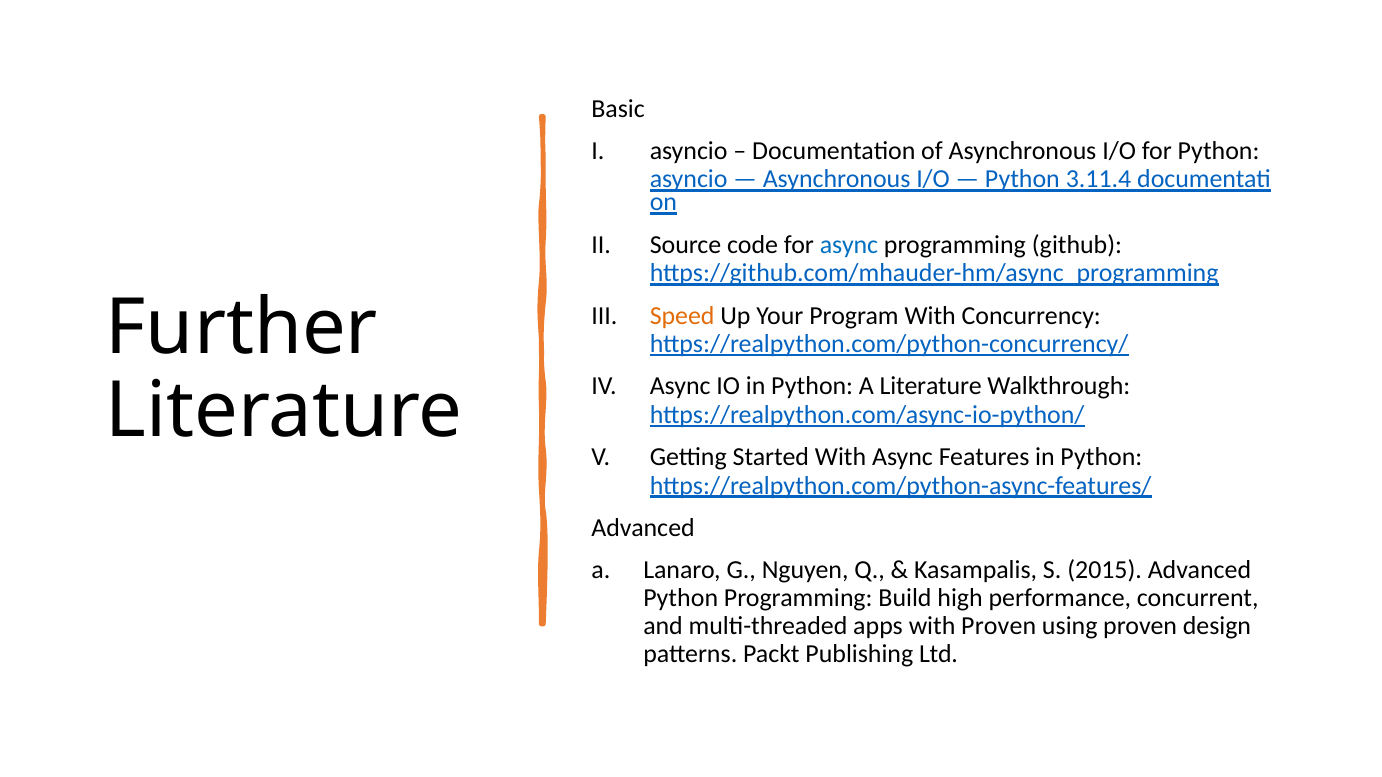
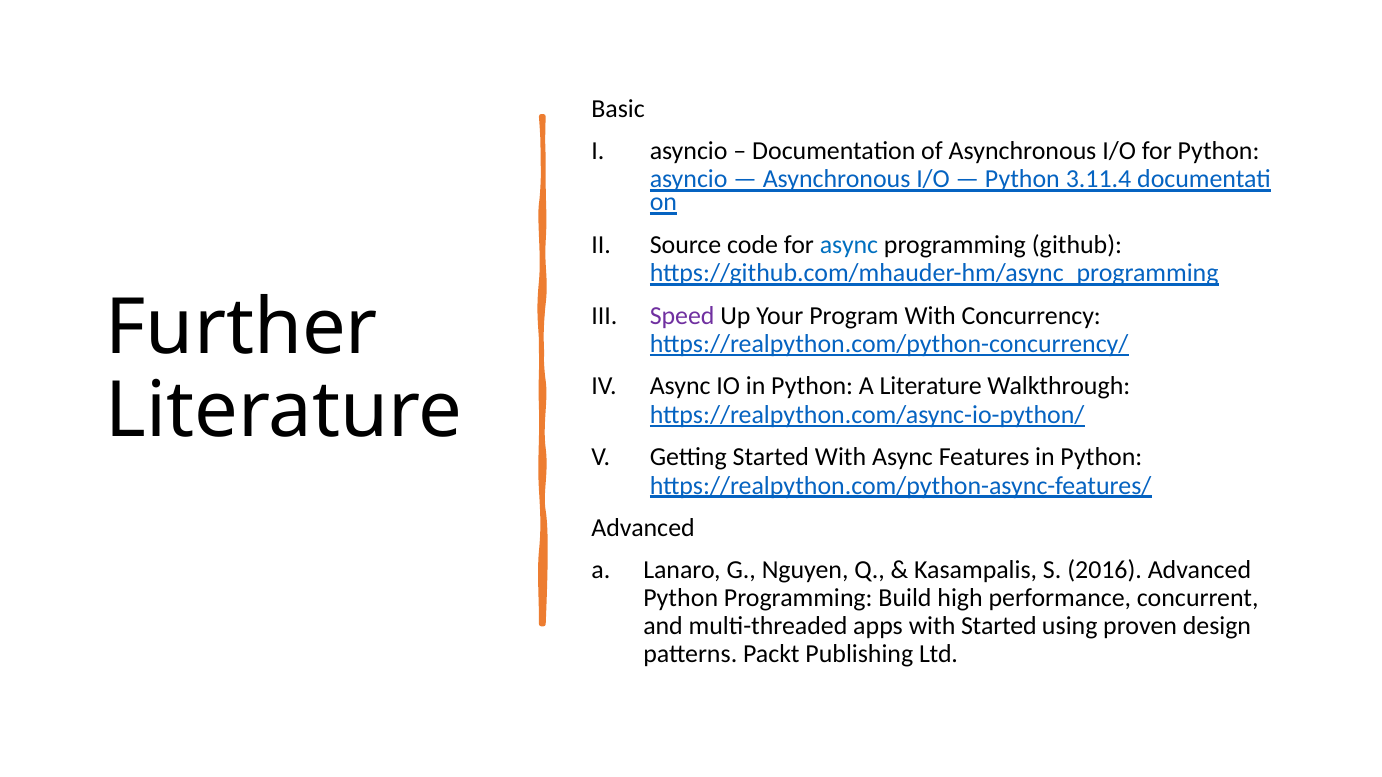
Speed colour: orange -> purple (682, 316)
2015: 2015 -> 2016 (1105, 571)
with Proven: Proven -> Started (999, 627)
